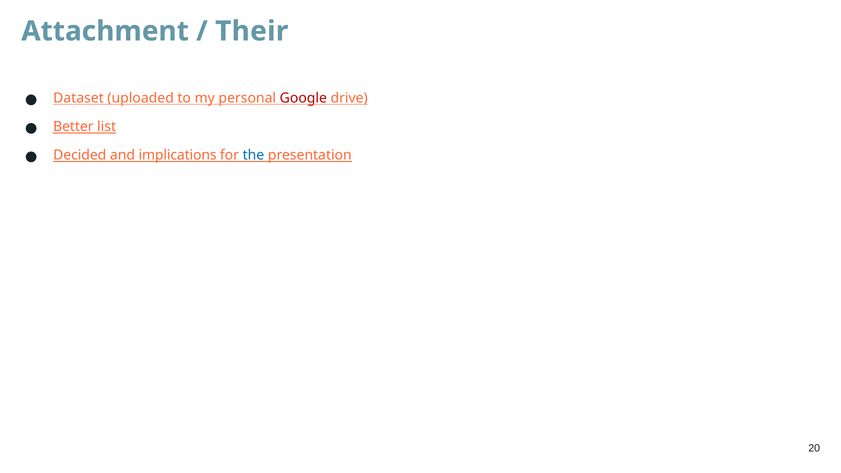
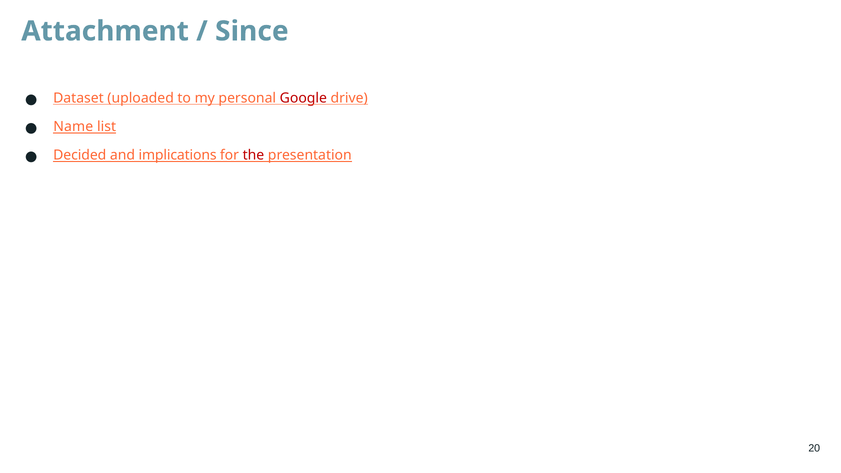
Their: Their -> Since (252, 31)
Better: Better -> Name (73, 127)
the colour: blue -> red (253, 155)
